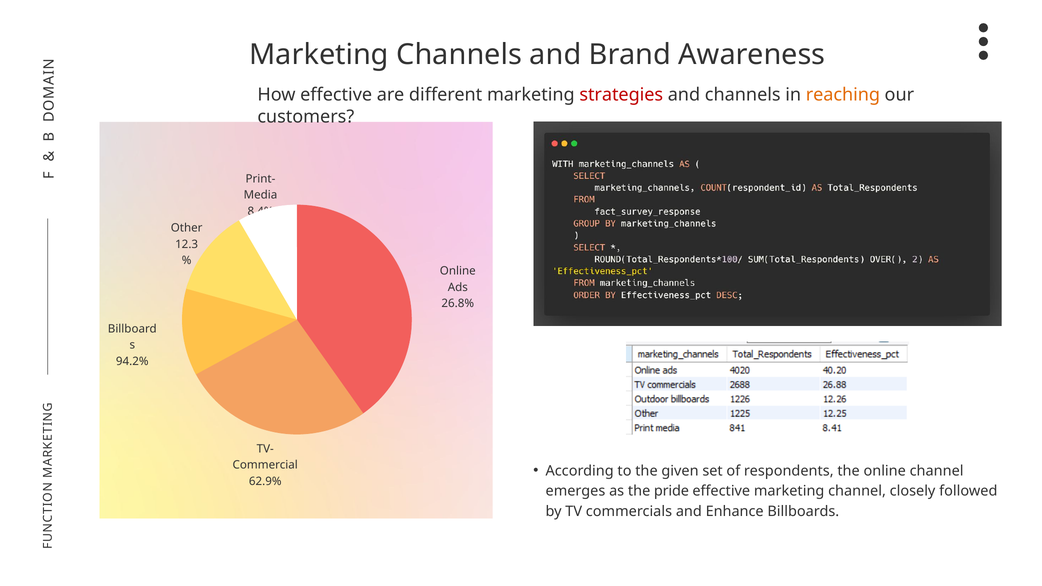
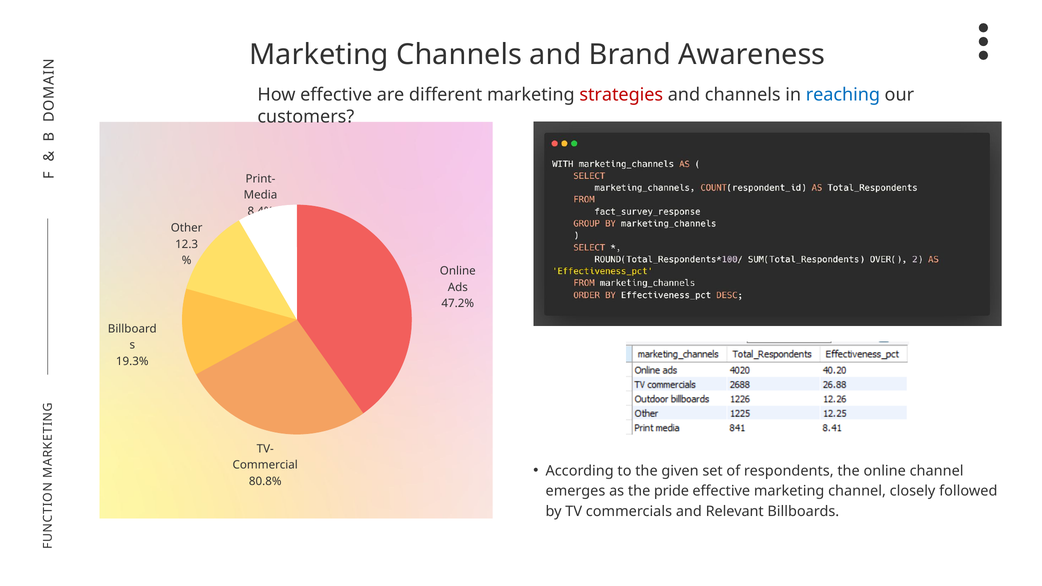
reaching colour: orange -> blue (843, 95)
26.8%: 26.8% -> 47.2% (458, 304)
94.2%: 94.2% -> 19.3% (132, 361)
62.9%: 62.9% -> 80.8% (265, 481)
Enhance: Enhance -> Relevant (735, 512)
